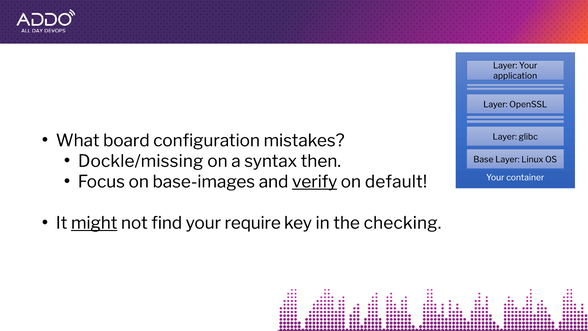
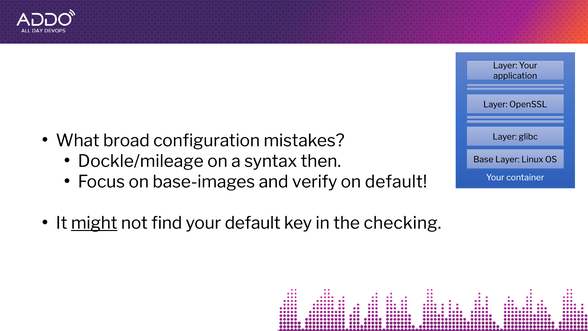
board: board -> broad (126, 140)
Dockle/missing: Dockle/missing -> Dockle/mileage (141, 161)
verify underline: present -> none (315, 182)
your require: require -> default (253, 223)
